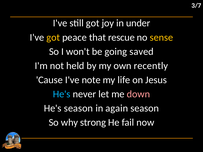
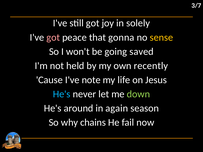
under: under -> solely (138, 23)
got colour: yellow -> pink (53, 37)
rescue: rescue -> gonna (121, 37)
down colour: pink -> light green (138, 94)
He's season: season -> around (79, 108)
strong: strong -> chains (93, 123)
